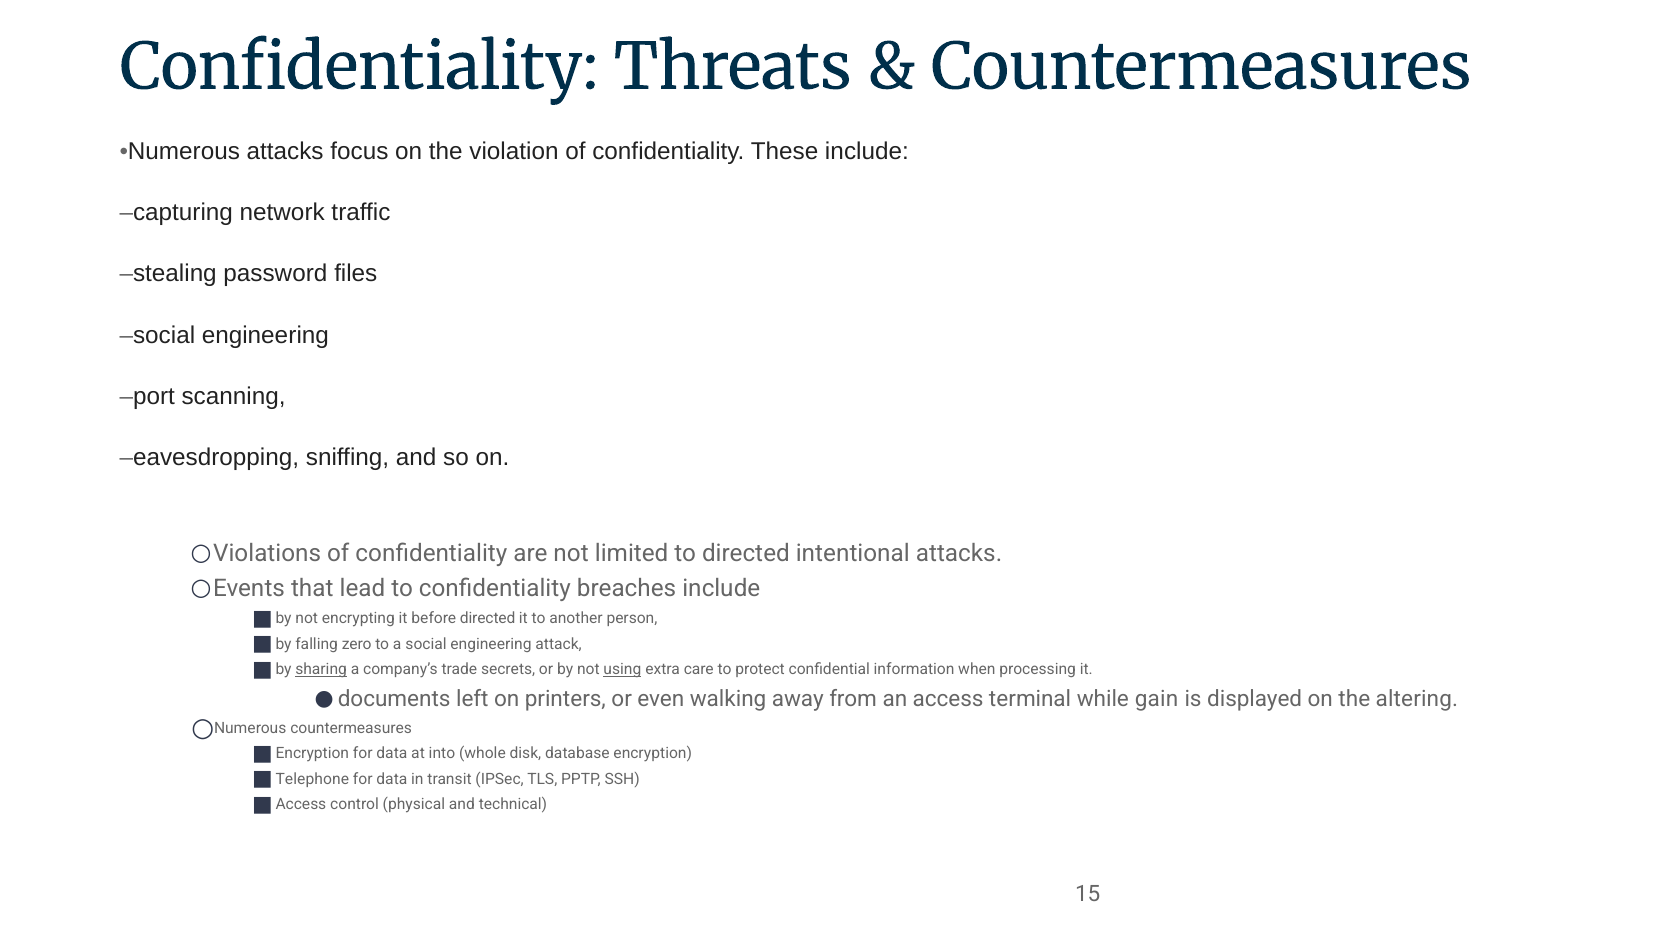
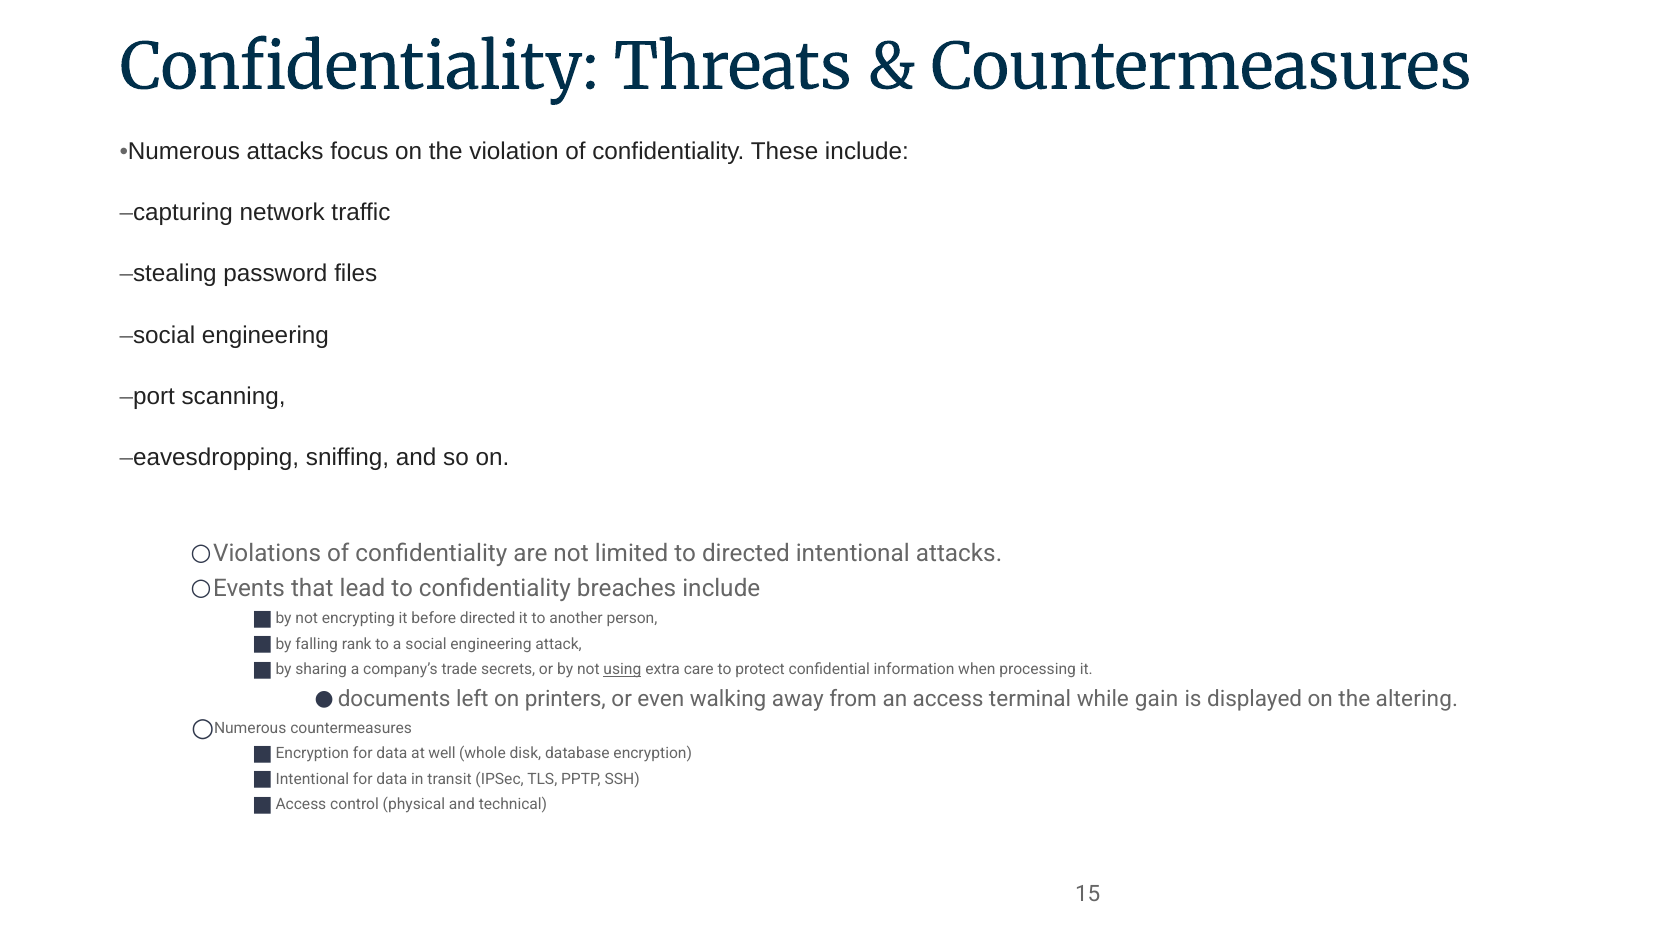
zero: zero -> rank (357, 644)
sharing underline: present -> none (321, 670)
into: into -> well (442, 754)
Telephone: Telephone -> Intentional (312, 779)
